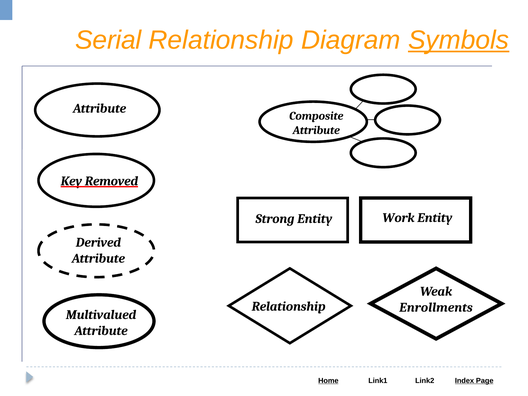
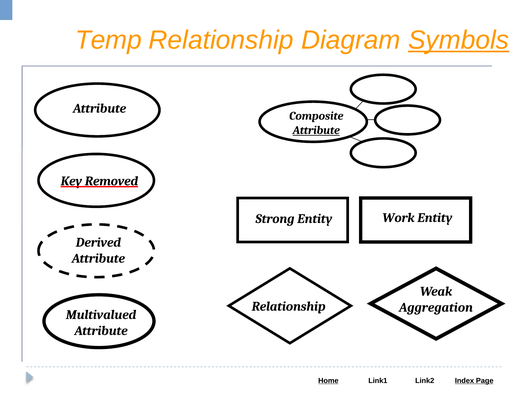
Serial: Serial -> Temp (108, 40)
Attribute underline: none -> present (316, 130)
Enrollments: Enrollments -> Aggregation (436, 307)
